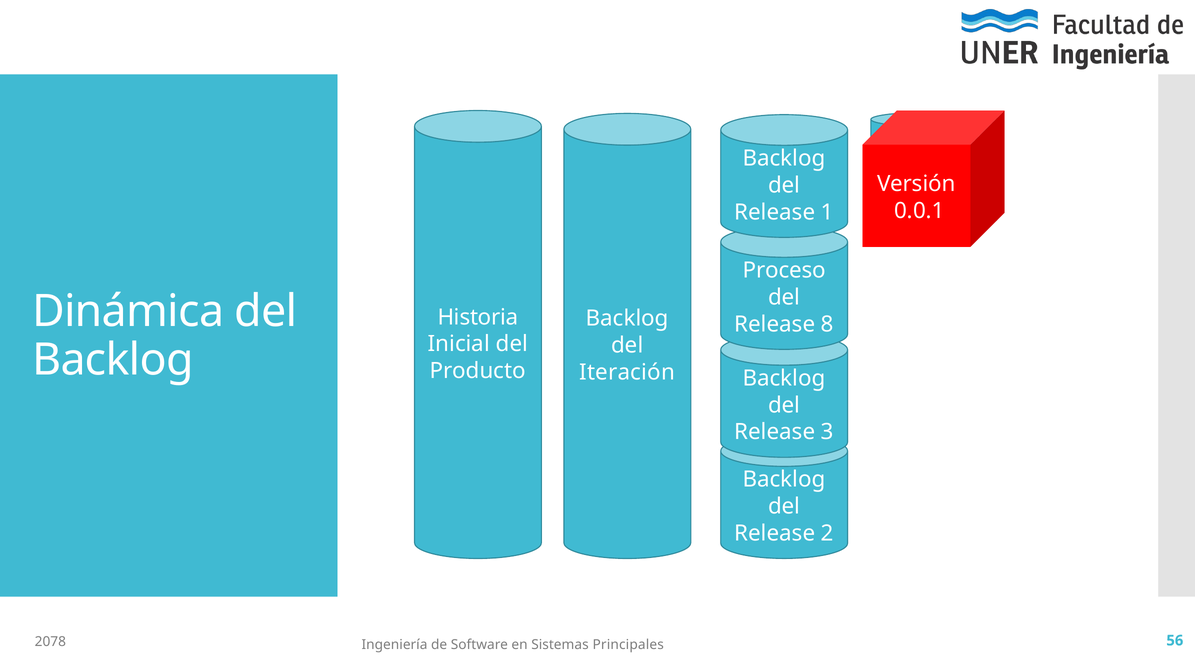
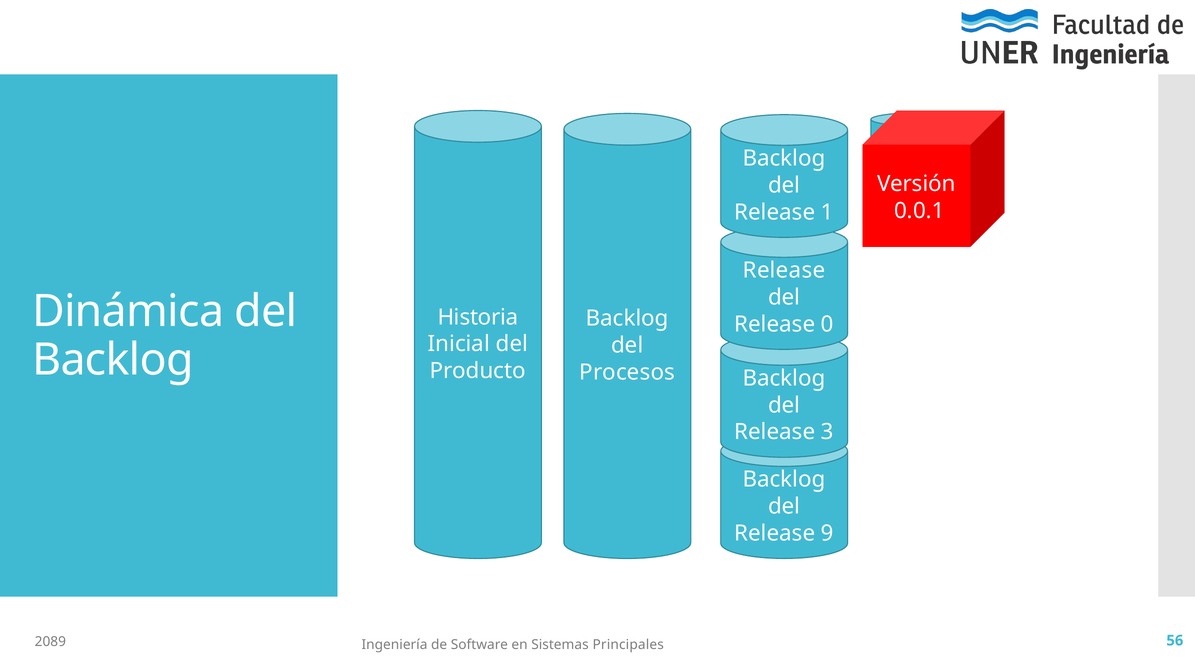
Proceso: Proceso -> Release (784, 270)
8: 8 -> 0 (827, 324)
Iteración: Iteración -> Procesos (627, 372)
2: 2 -> 9 (827, 533)
2078: 2078 -> 2089 (50, 642)
